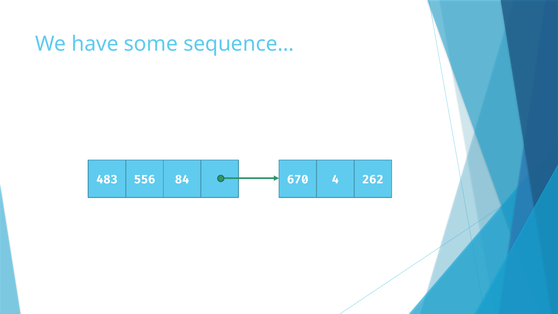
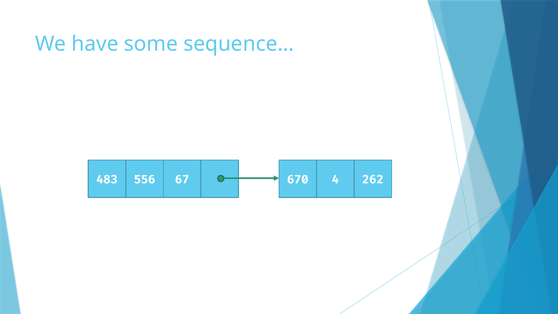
84: 84 -> 67 (182, 179)
